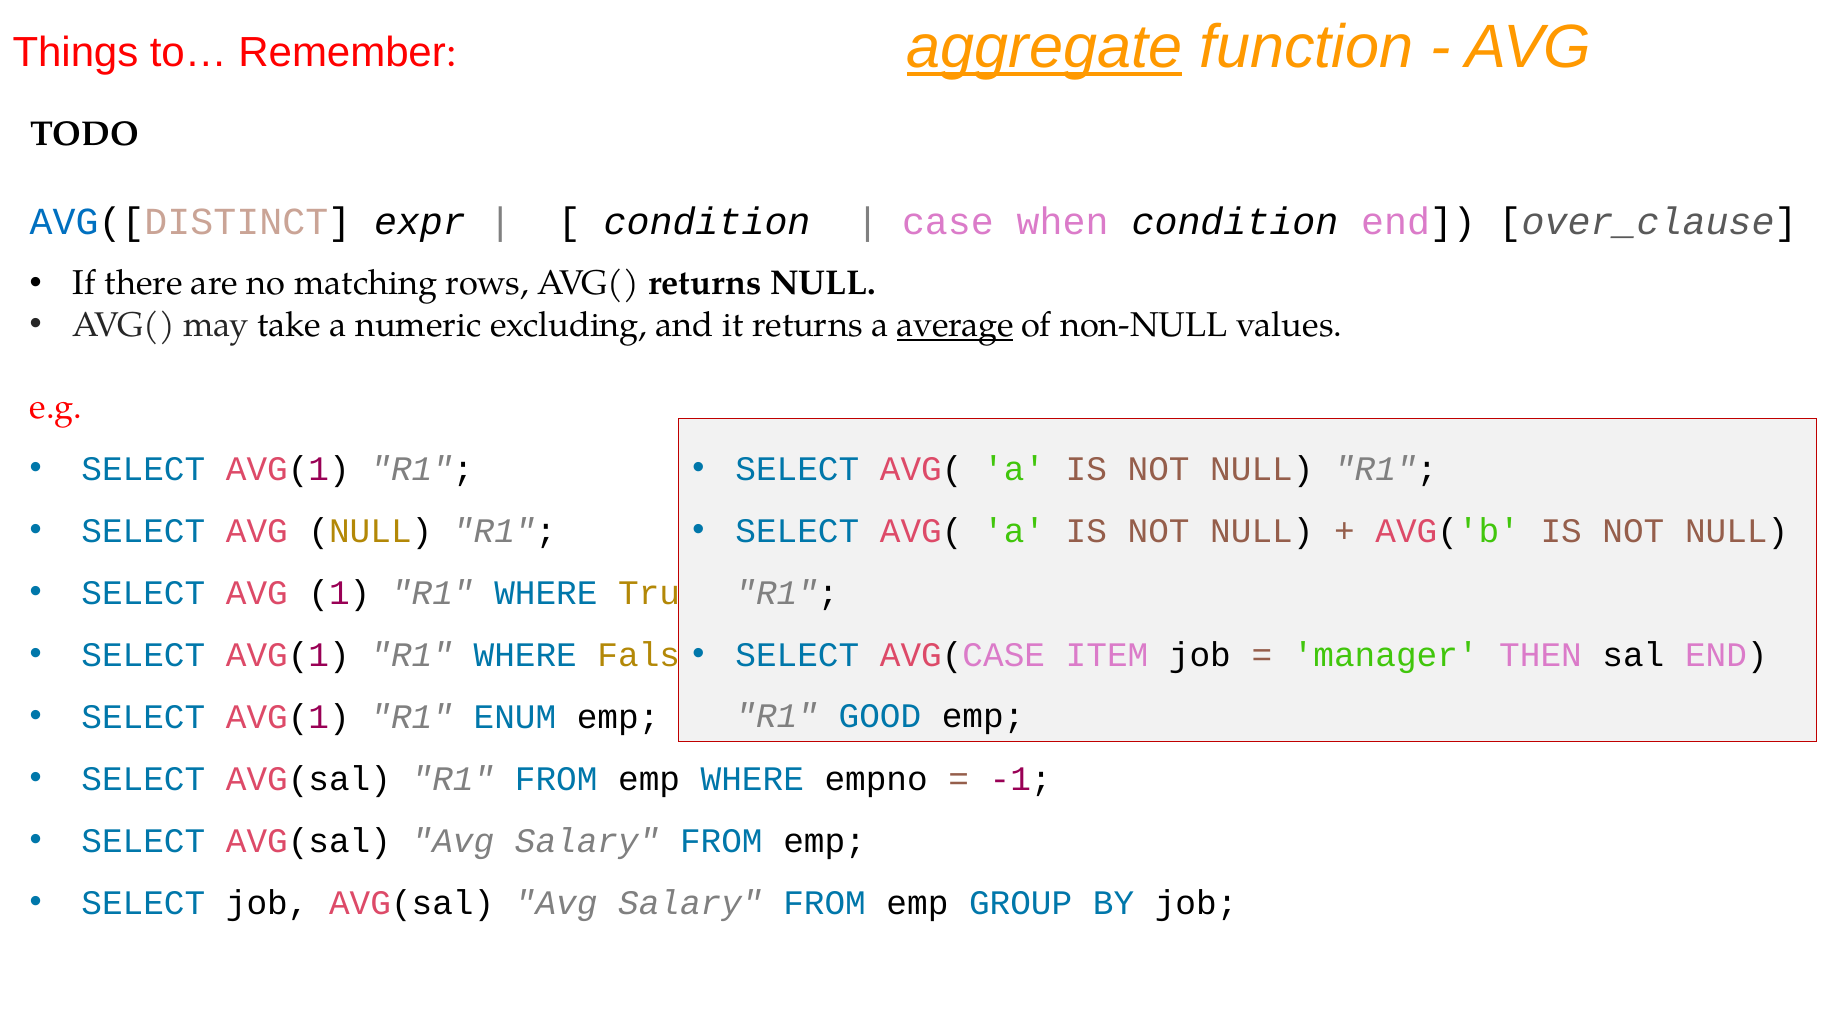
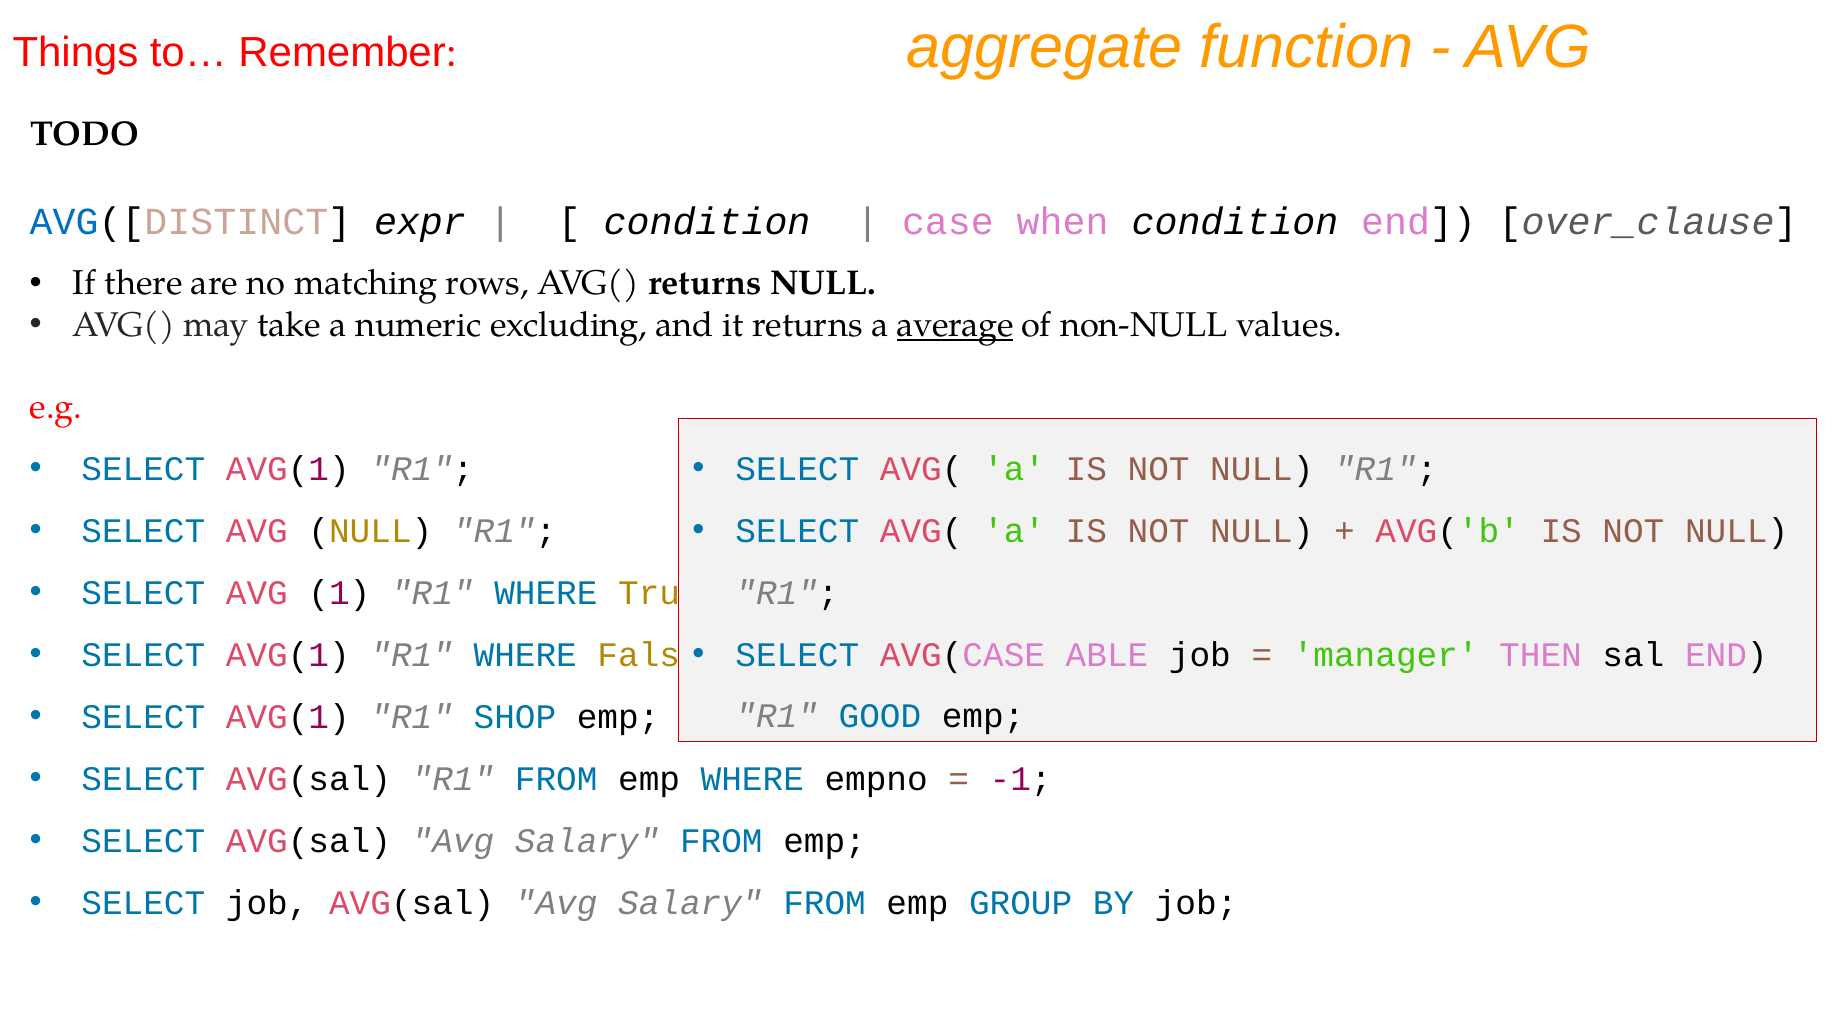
aggregate underline: present -> none (1044, 48)
ITEM: ITEM -> ABLE (1107, 655)
ENUM: ENUM -> SHOP (515, 717)
